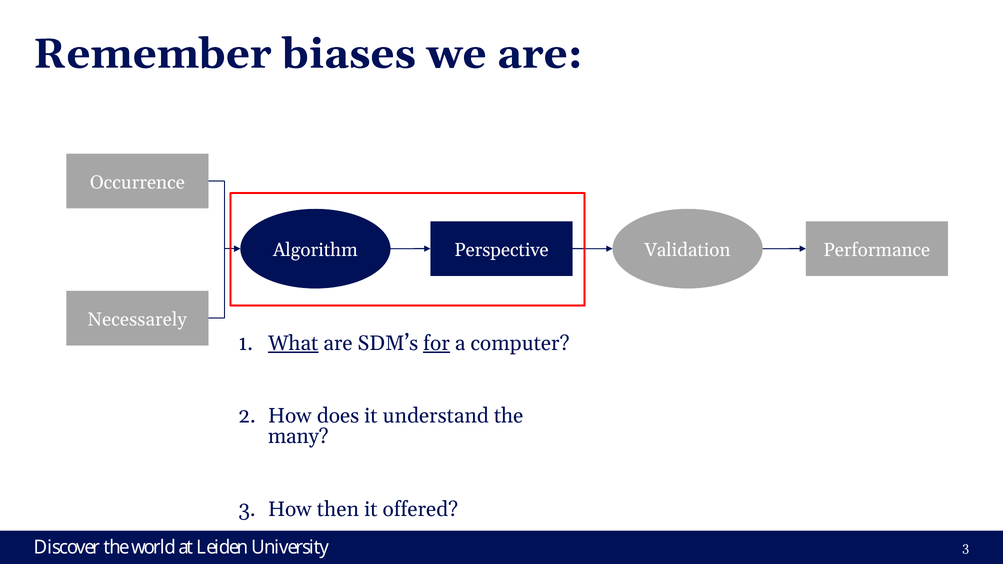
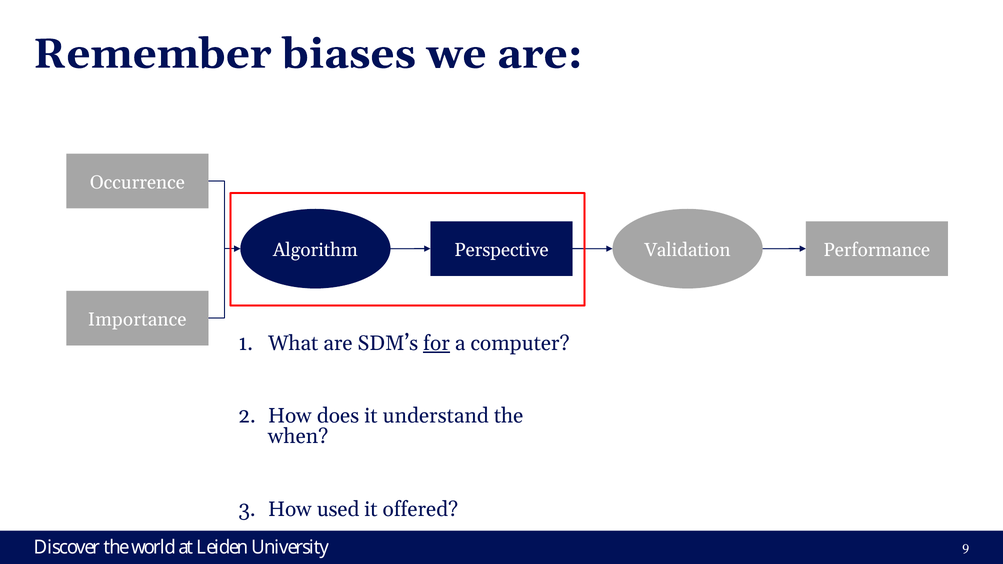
Necessarely: Necessarely -> Importance (137, 319)
What underline: present -> none (293, 343)
many: many -> when (298, 436)
then: then -> used (338, 509)
3: 3 -> 9 (966, 548)
